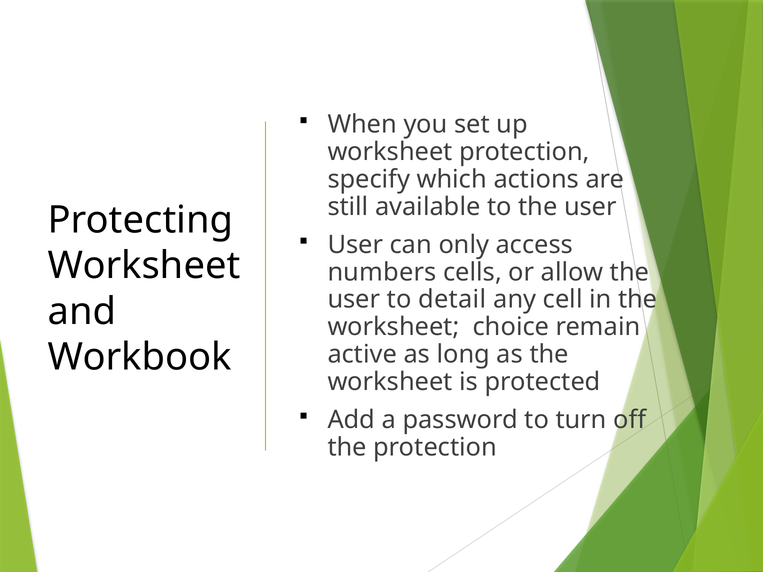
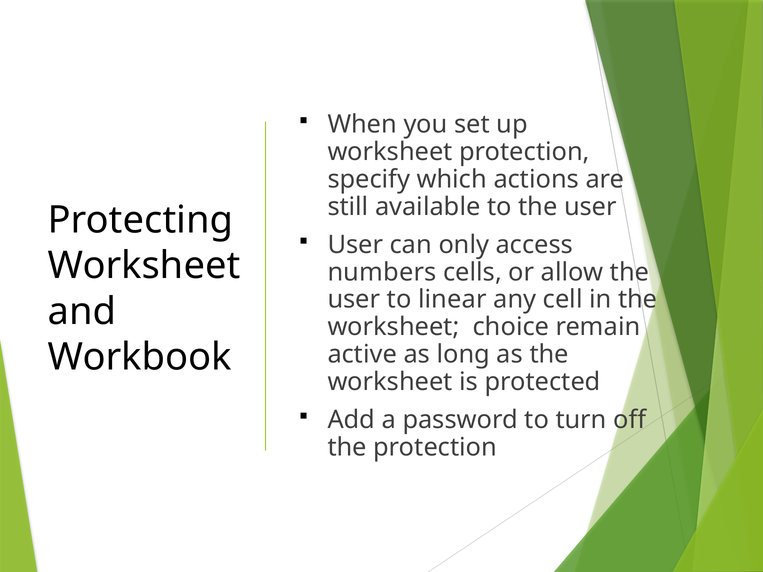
detail: detail -> linear (452, 300)
